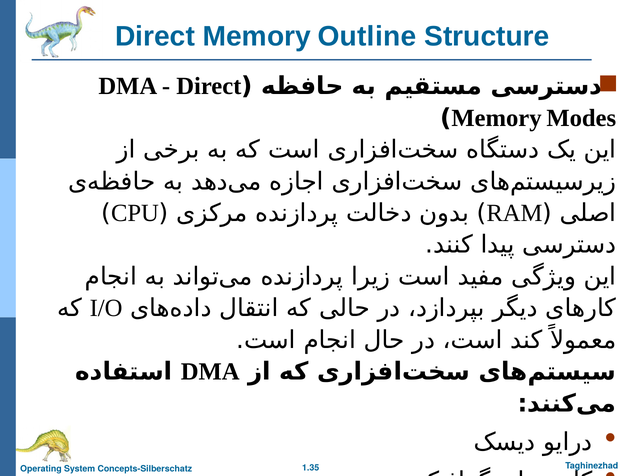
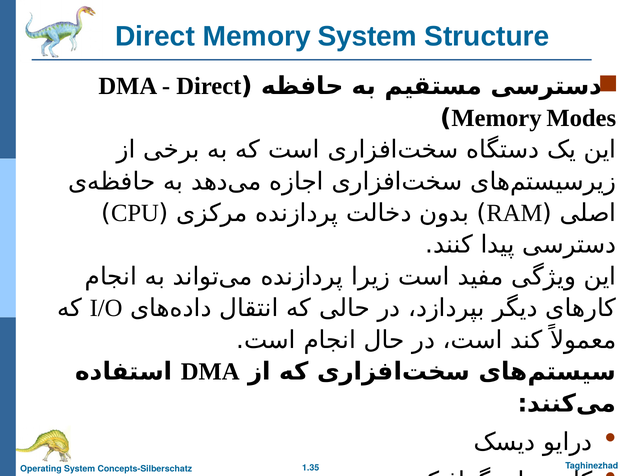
Memory Outline: Outline -> System (367, 37)
